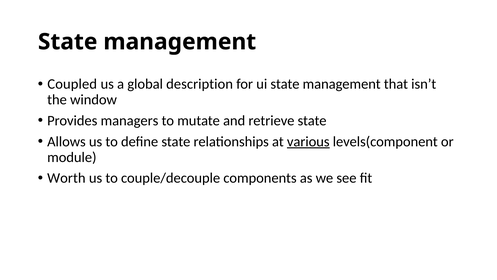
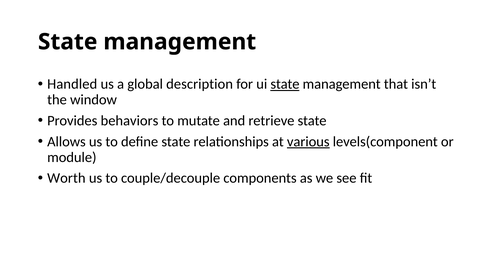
Coupled: Coupled -> Handled (72, 84)
state underline: none -> present (285, 84)
managers: managers -> behaviors (129, 121)
